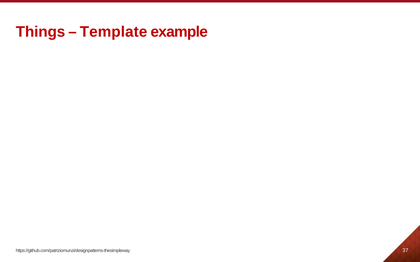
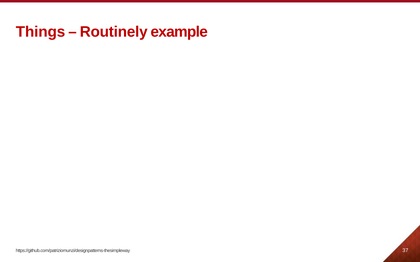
Template: Template -> Routinely (114, 32)
